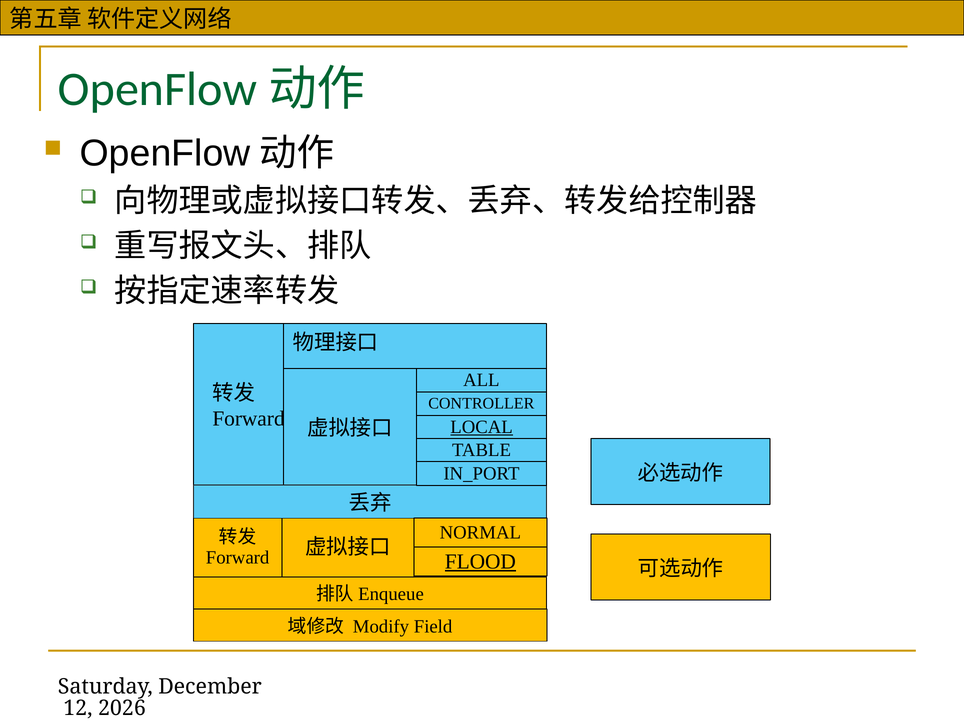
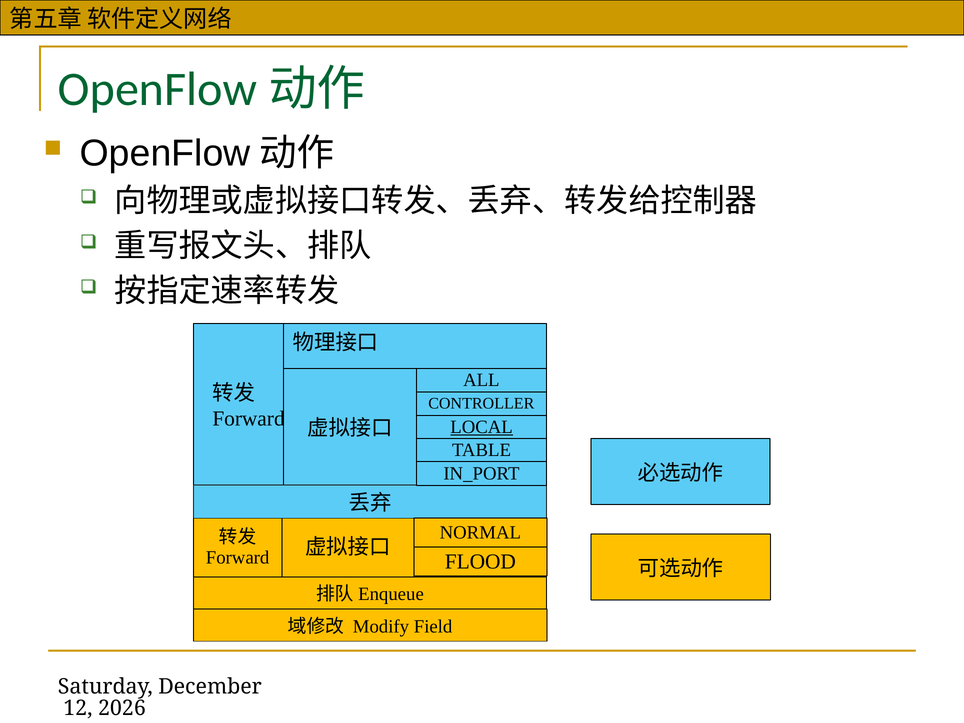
FLOOD underline: present -> none (480, 562)
